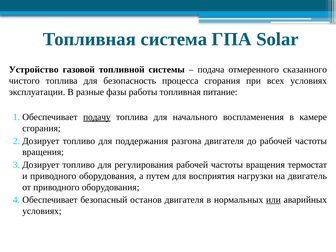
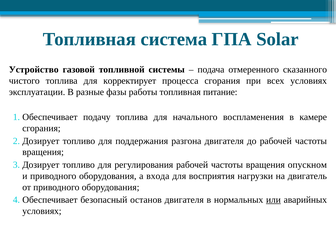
безопасность: безопасность -> корректирует (130, 81)
подачу underline: present -> none (97, 117)
термостат: термостат -> опускном (307, 165)
путем: путем -> входа (158, 176)
